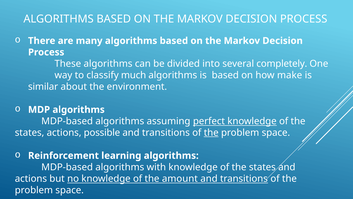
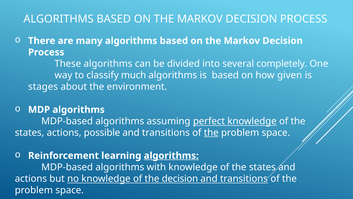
make: make -> given (290, 75)
similar: similar -> stages (43, 87)
algorithms underline: none -> present (171, 155)
the amount: amount -> decision (180, 178)
